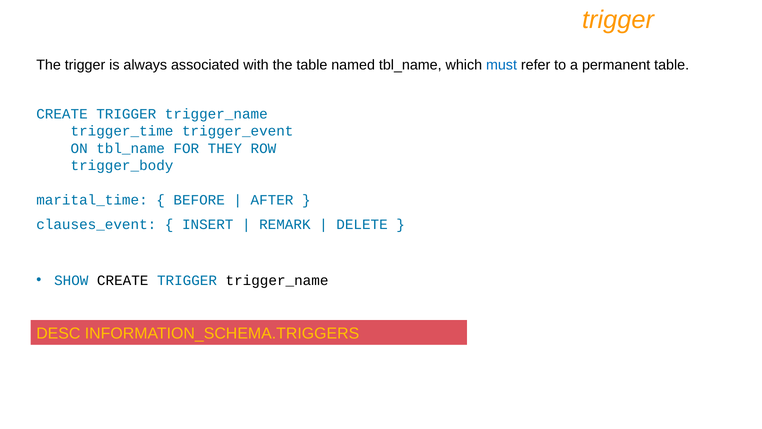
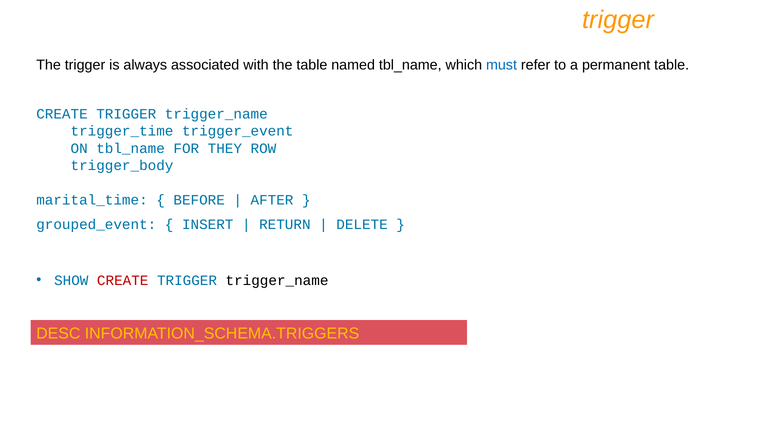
clauses_event: clauses_event -> grouped_event (96, 224)
REMARK: REMARK -> RETURN (285, 224)
CREATE colour: black -> red (123, 280)
